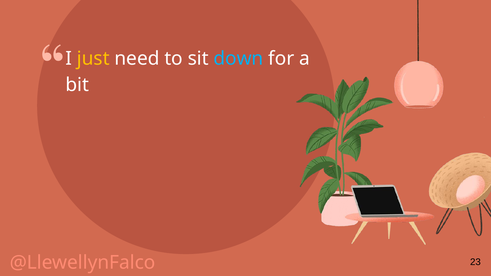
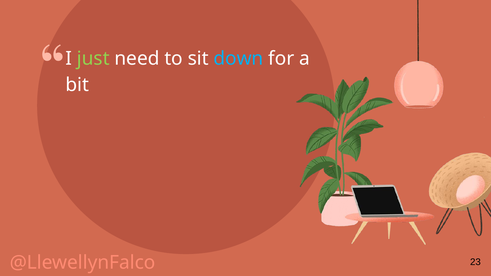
just colour: yellow -> light green (93, 59)
